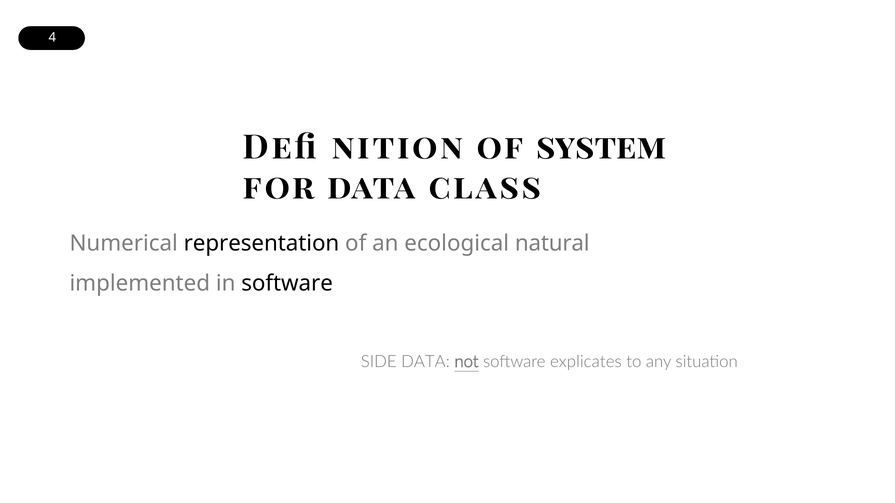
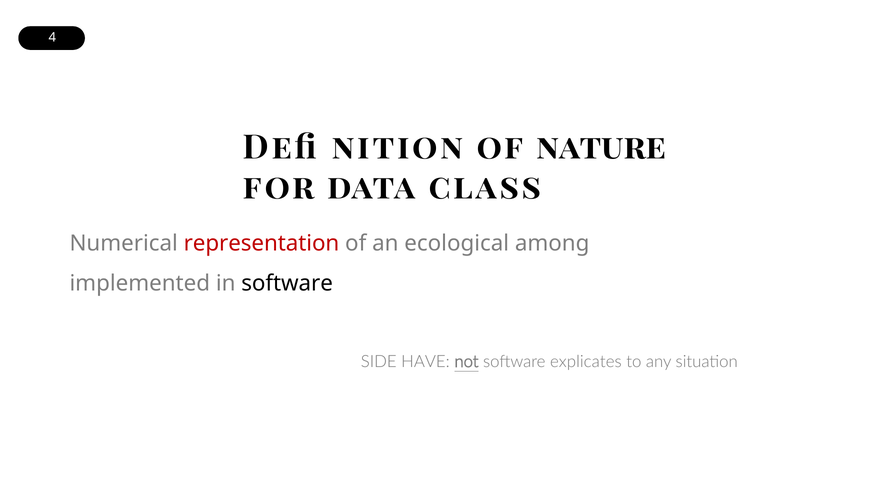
system: system -> nature (601, 148)
representation colour: black -> red (261, 243)
natural: natural -> among (552, 243)
SIDE DATA: DATA -> HAVE (425, 362)
